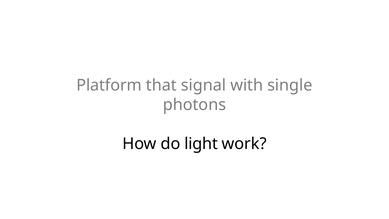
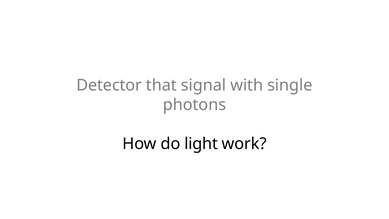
Platform: Platform -> Detector (109, 85)
